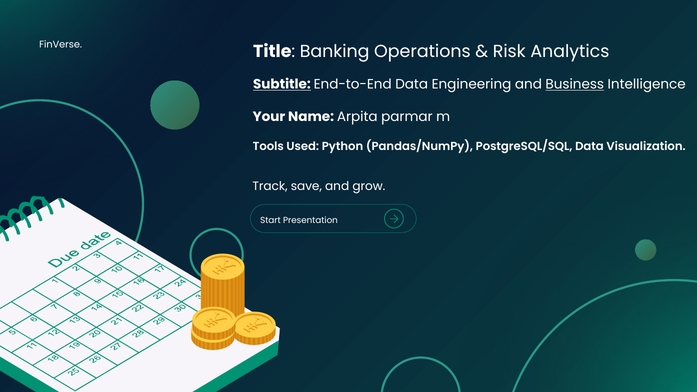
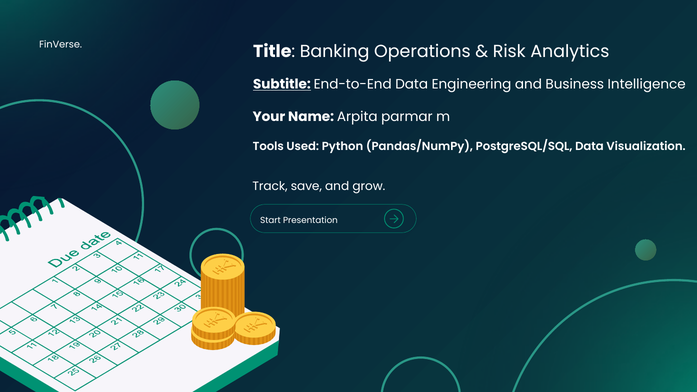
Business underline: present -> none (575, 84)
